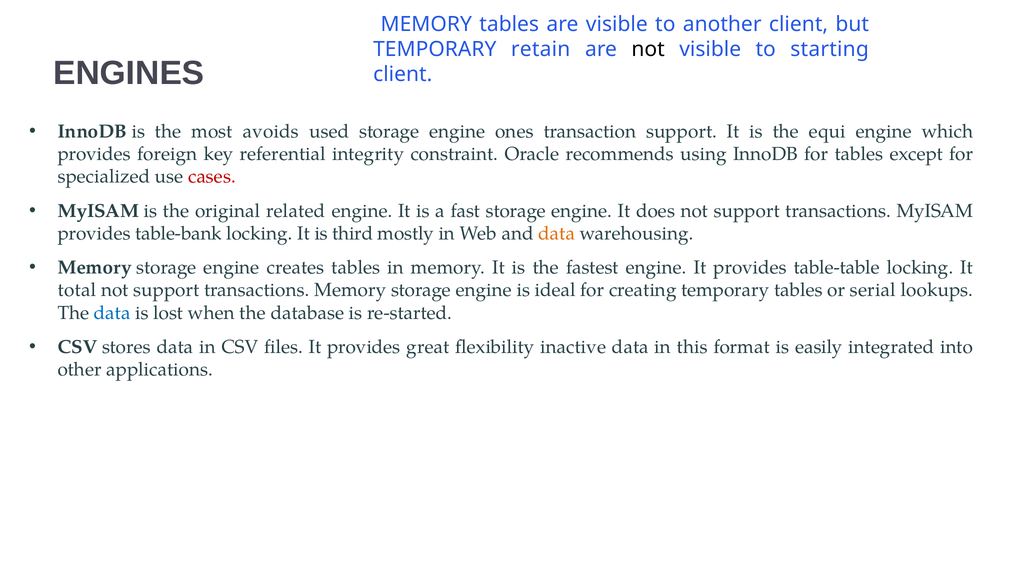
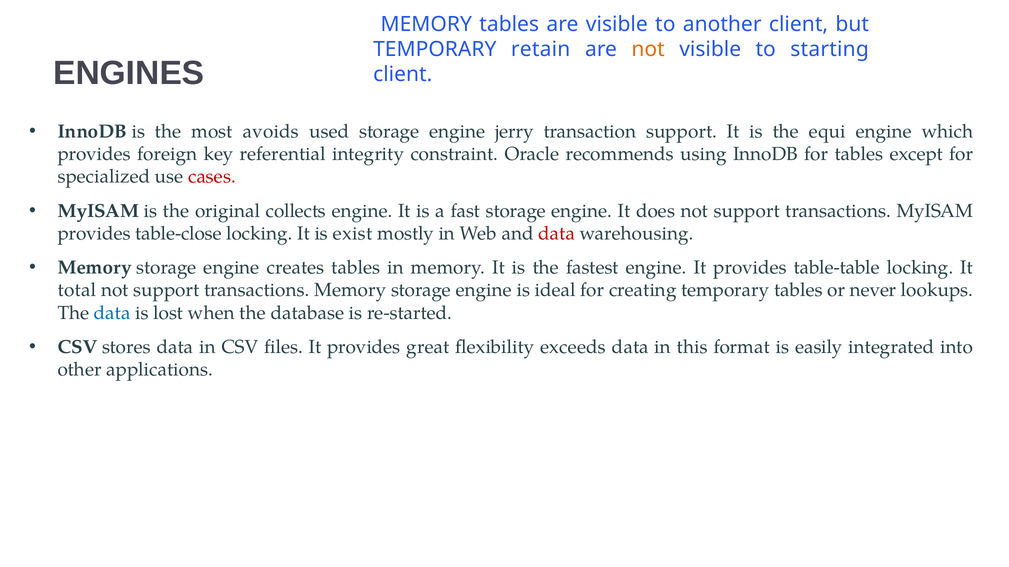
not colour: black -> orange (648, 49)
ones: ones -> jerry (514, 132)
related: related -> collects (296, 211)
table-bank: table-bank -> table-close (179, 234)
third: third -> exist (353, 234)
data colour: orange -> red (557, 234)
serial: serial -> never (873, 290)
inactive: inactive -> exceeds (573, 347)
